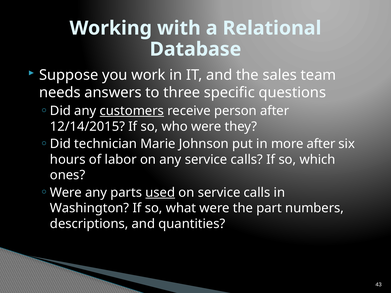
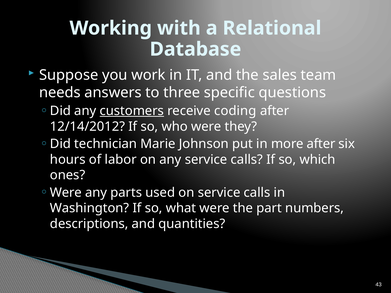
person: person -> coding (235, 111)
12/14/2015: 12/14/2015 -> 12/14/2012 (87, 127)
used underline: present -> none (160, 193)
